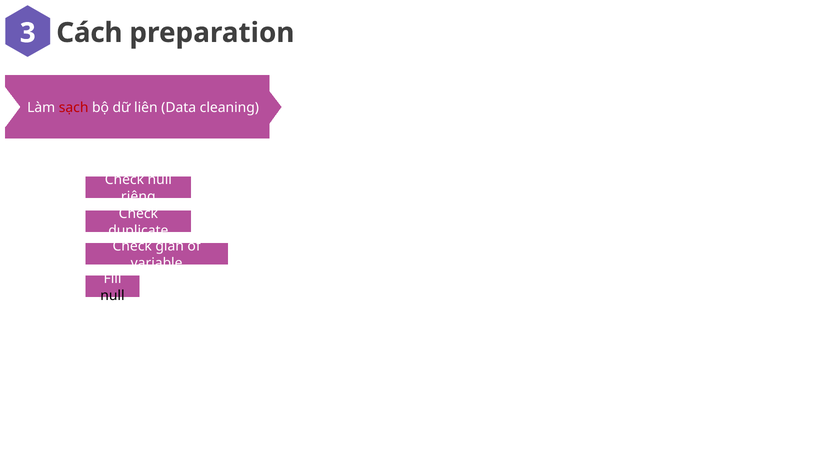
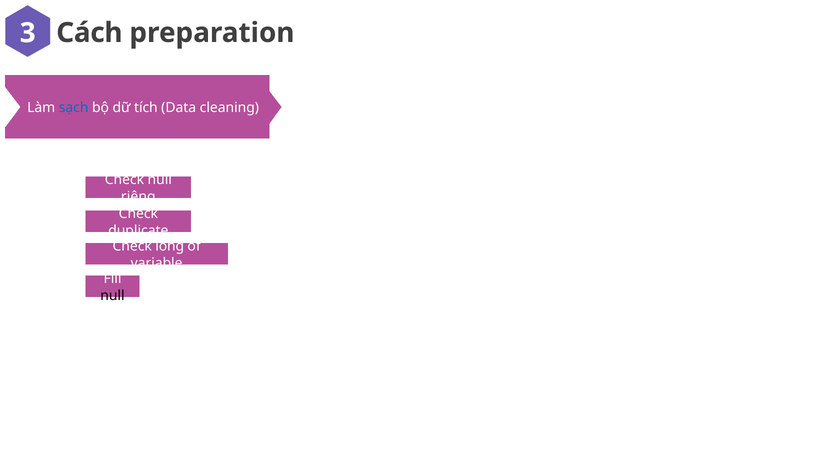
sạch colour: red -> blue (74, 108)
liên: liên -> tích (146, 108)
gian: gian -> lồng (170, 246)
